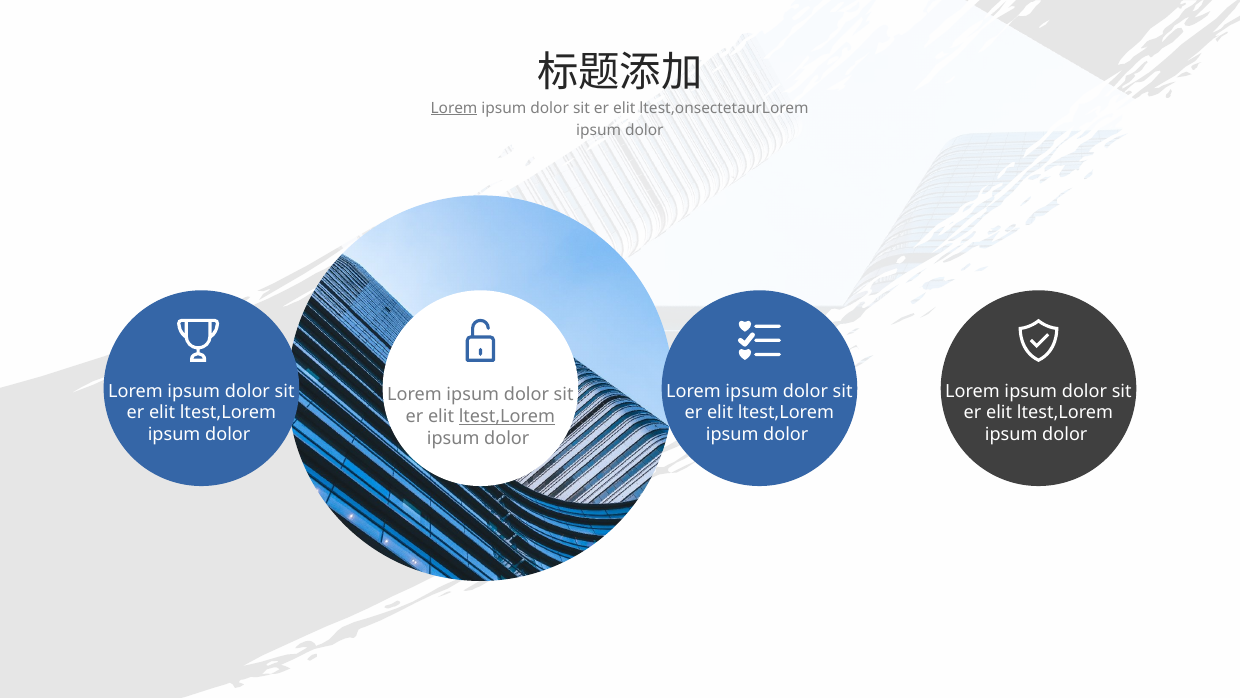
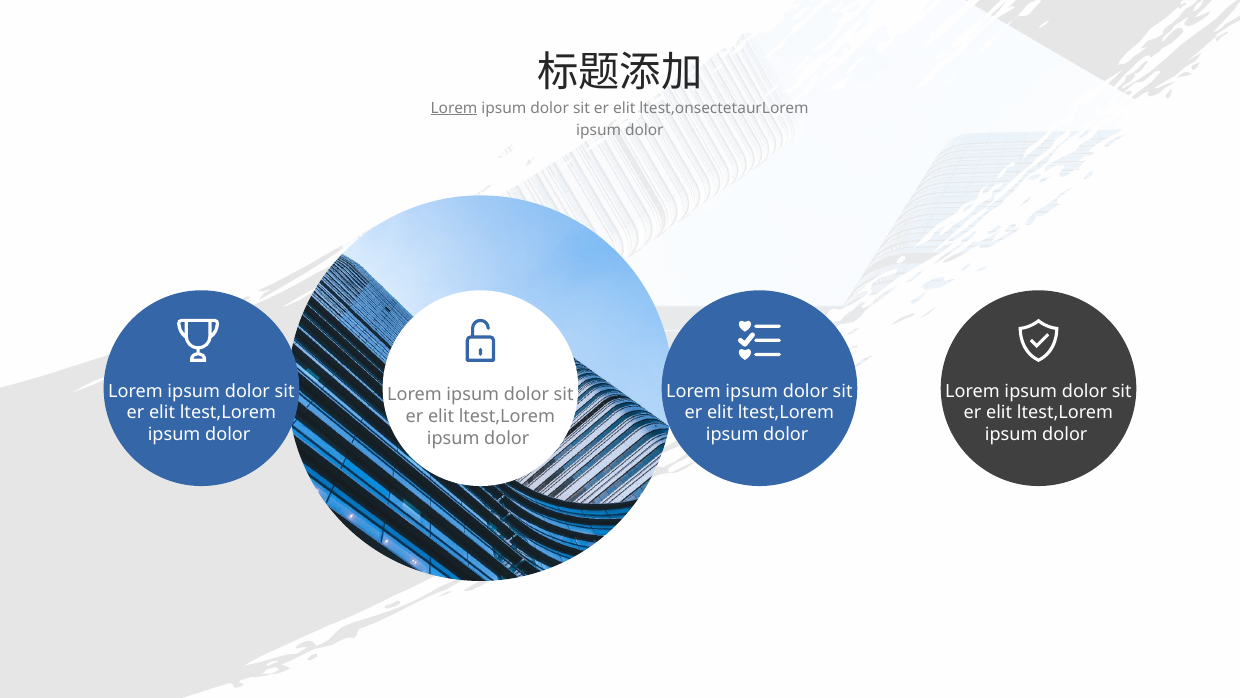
ltest,Lorem underline: present -> none (507, 416)
